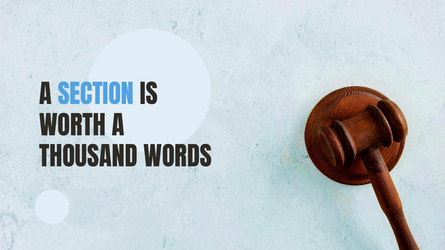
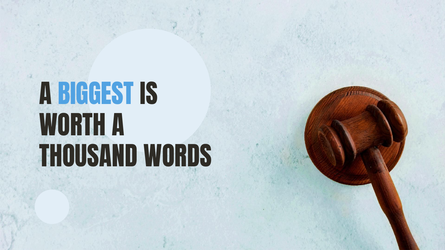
SECTION: SECTION -> BIGGEST (96, 96)
